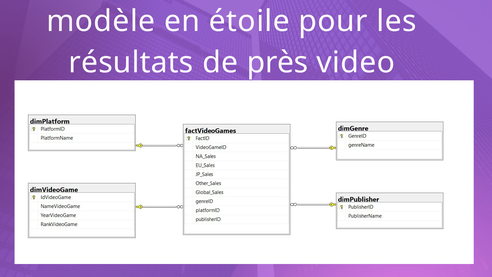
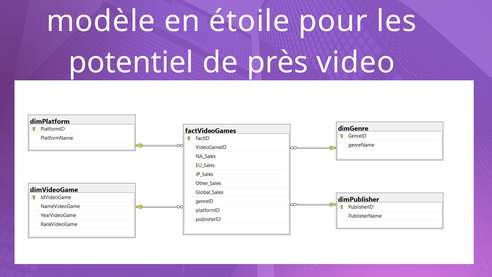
résultats: résultats -> potentiel (131, 63)
